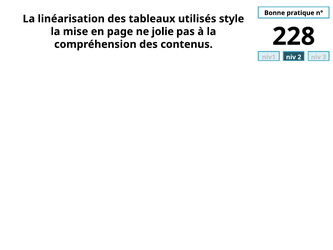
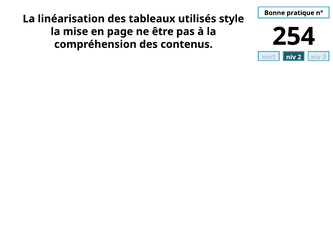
jolie: jolie -> être (163, 32)
228: 228 -> 254 (294, 36)
